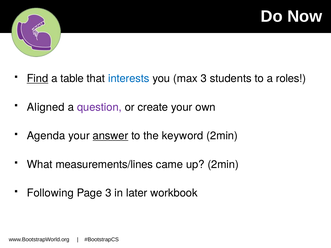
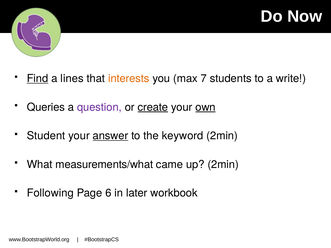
table: table -> lines (72, 79)
interests colour: blue -> orange (129, 79)
max 3: 3 -> 7 (204, 79)
roles: roles -> write (291, 79)
Aligned: Aligned -> Queries (46, 107)
create underline: none -> present (153, 107)
own underline: none -> present (206, 107)
Agenda: Agenda -> Student (46, 136)
measurements/lines: measurements/lines -> measurements/what (104, 165)
Page 3: 3 -> 6 (108, 193)
